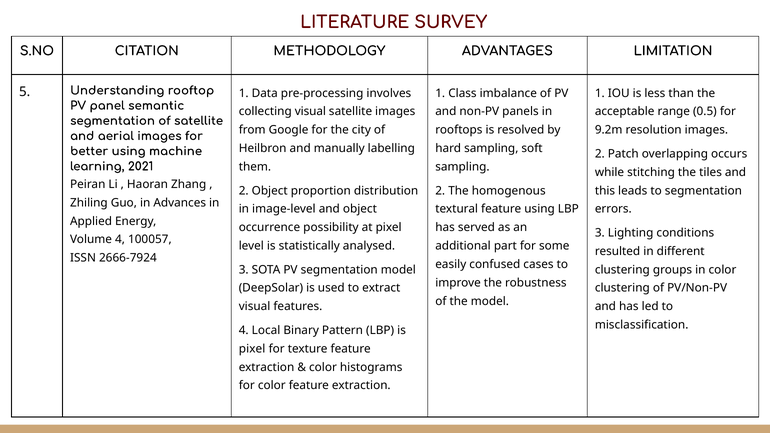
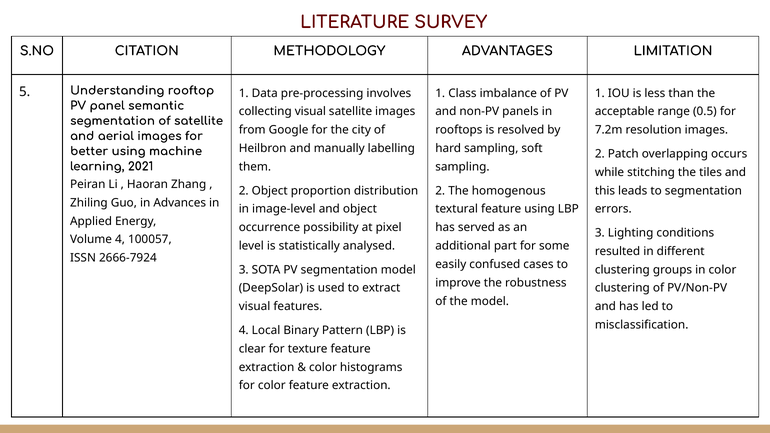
9.2m: 9.2m -> 7.2m (609, 130)
pixel: pixel -> clear (252, 349)
